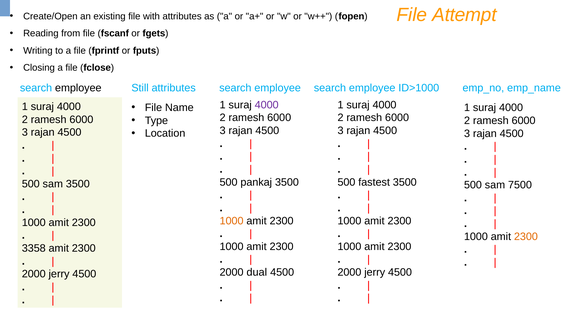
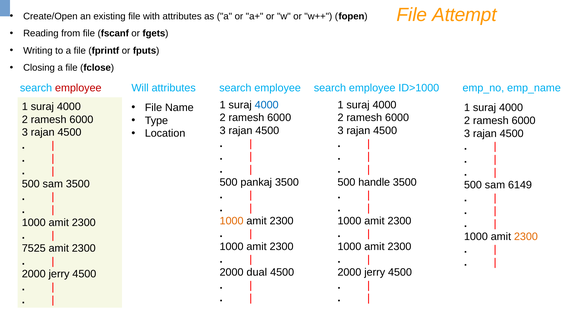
employee colour: black -> red (78, 88)
Still: Still -> Will (140, 88)
4000 colour: purple -> blue (267, 105)
fastest: fastest -> handle (374, 182)
7500: 7500 -> 6149 (520, 185)
3358: 3358 -> 7525 (34, 248)
